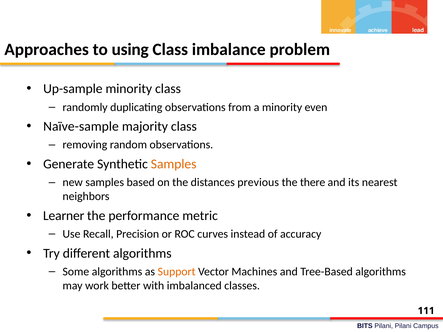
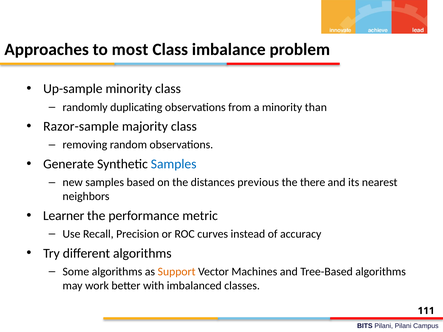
using: using -> most (130, 49)
even: even -> than (316, 107)
Naïve-sample: Naïve-sample -> Razor-sample (81, 126)
Samples colour: orange -> blue (174, 164)
